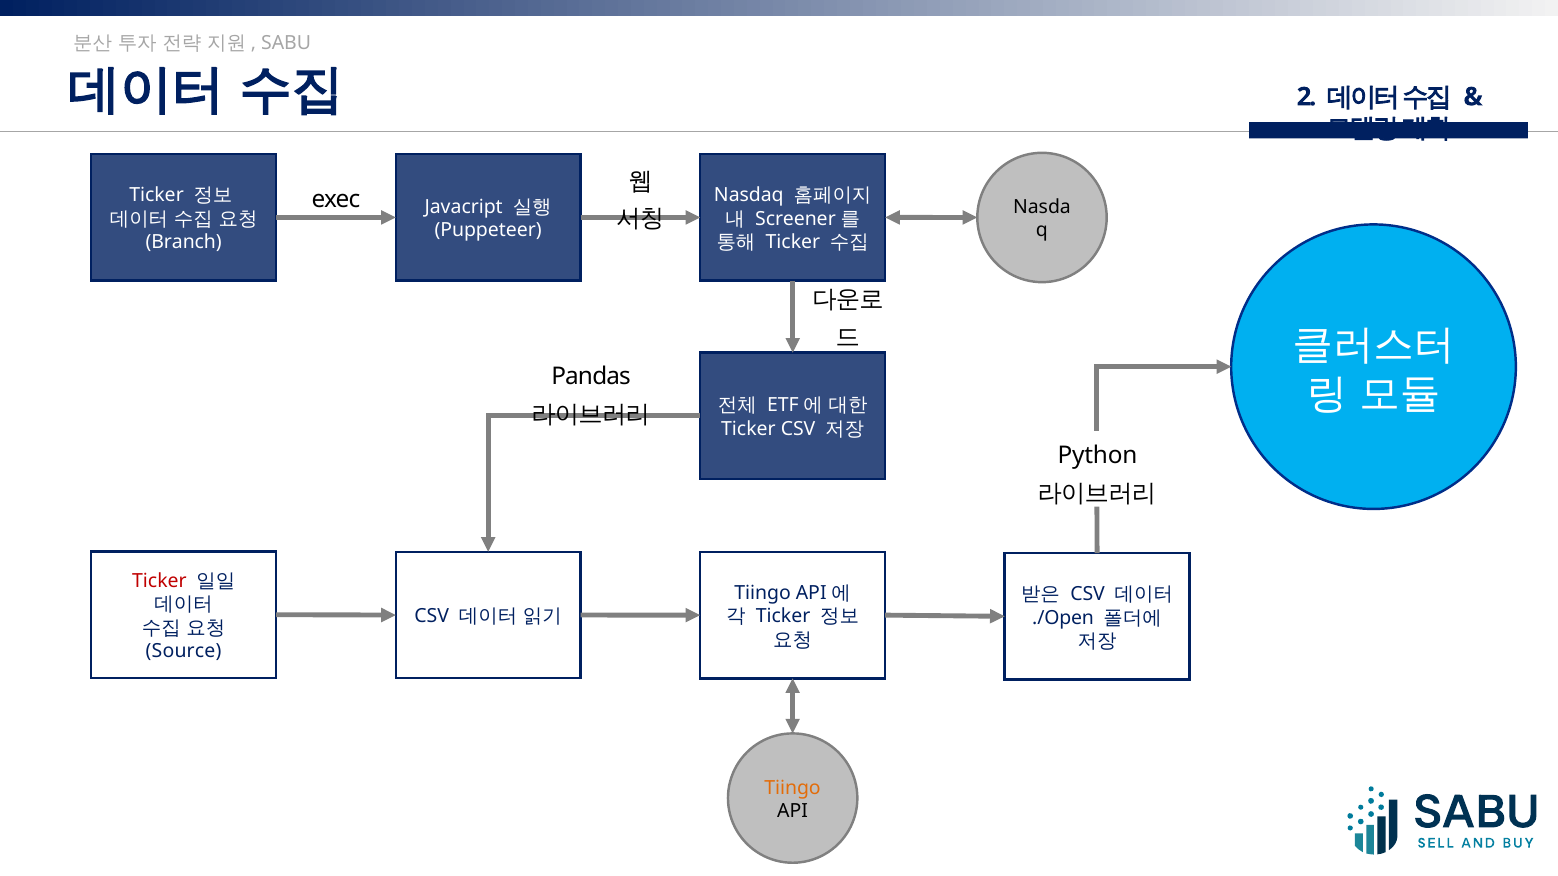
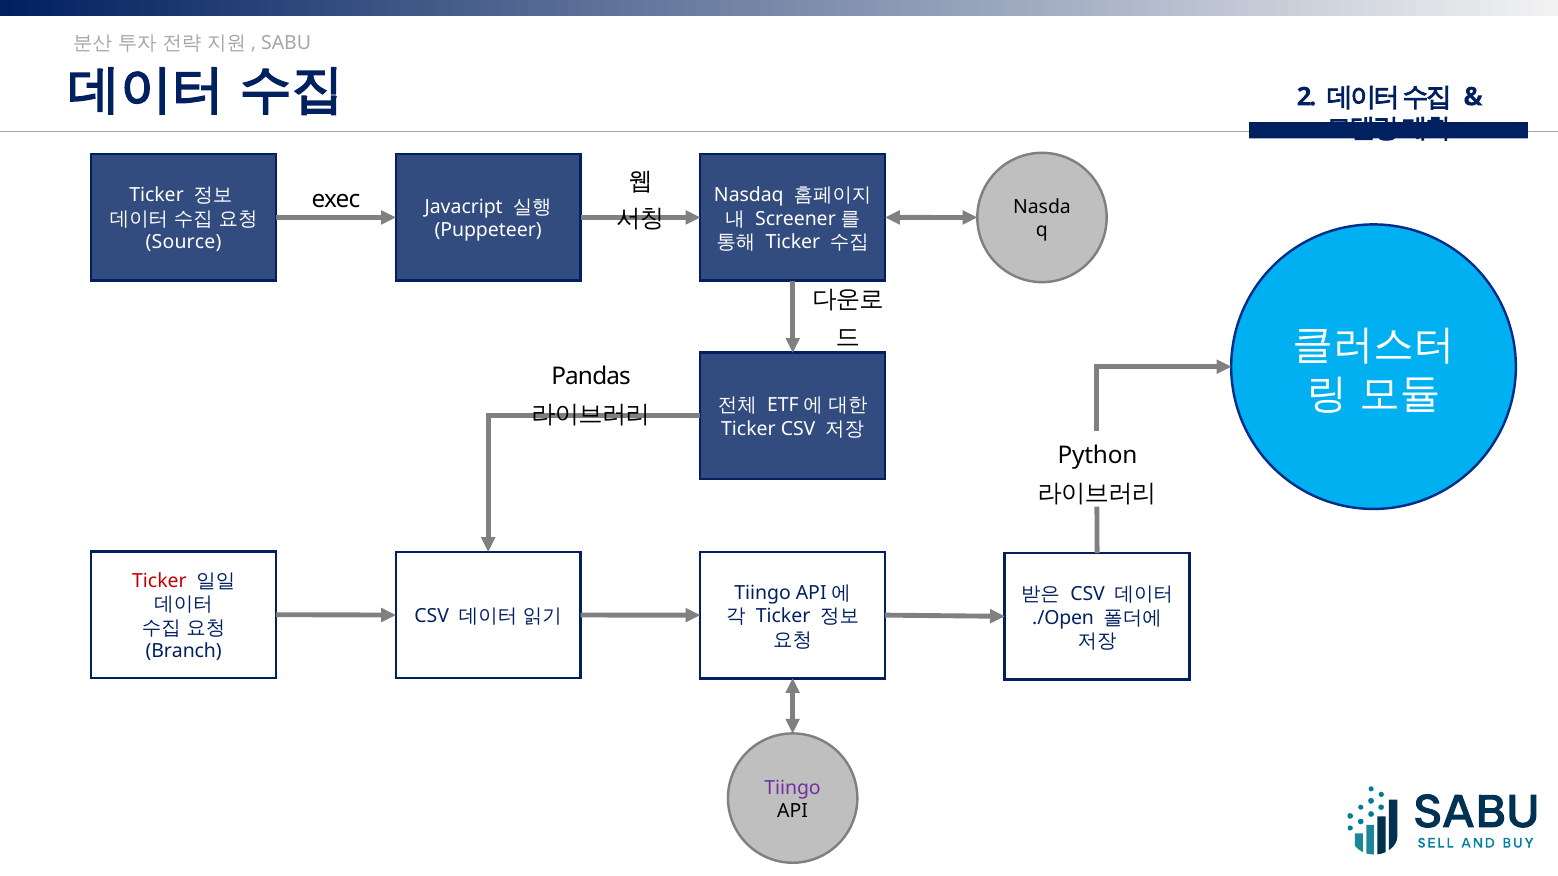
Branch: Branch -> Source (184, 242)
Source: Source -> Branch (184, 651)
Tiingo colour: orange -> purple (793, 788)
